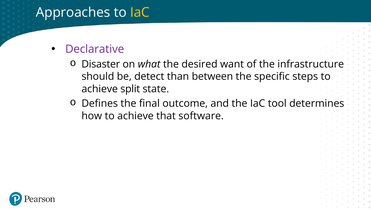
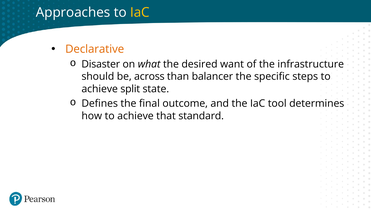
Declarative colour: purple -> orange (95, 49)
detect: detect -> across (149, 76)
between: between -> balancer (212, 76)
software: software -> standard (201, 116)
